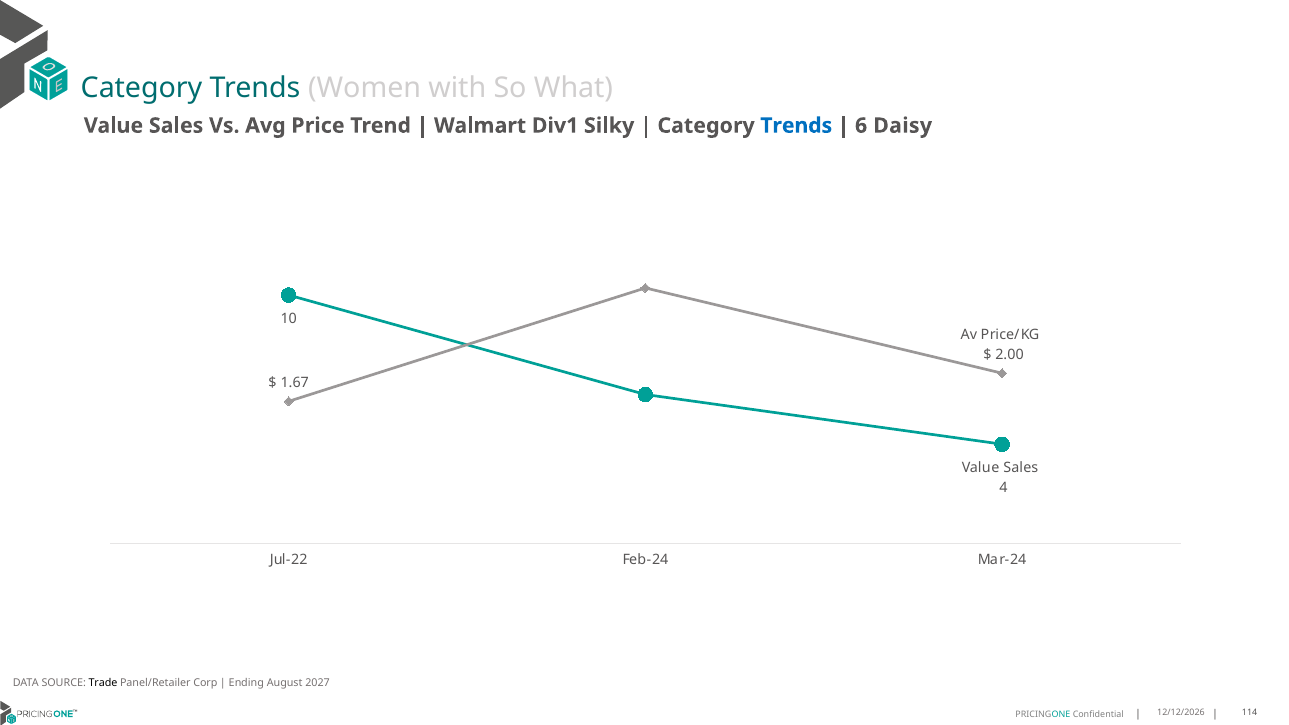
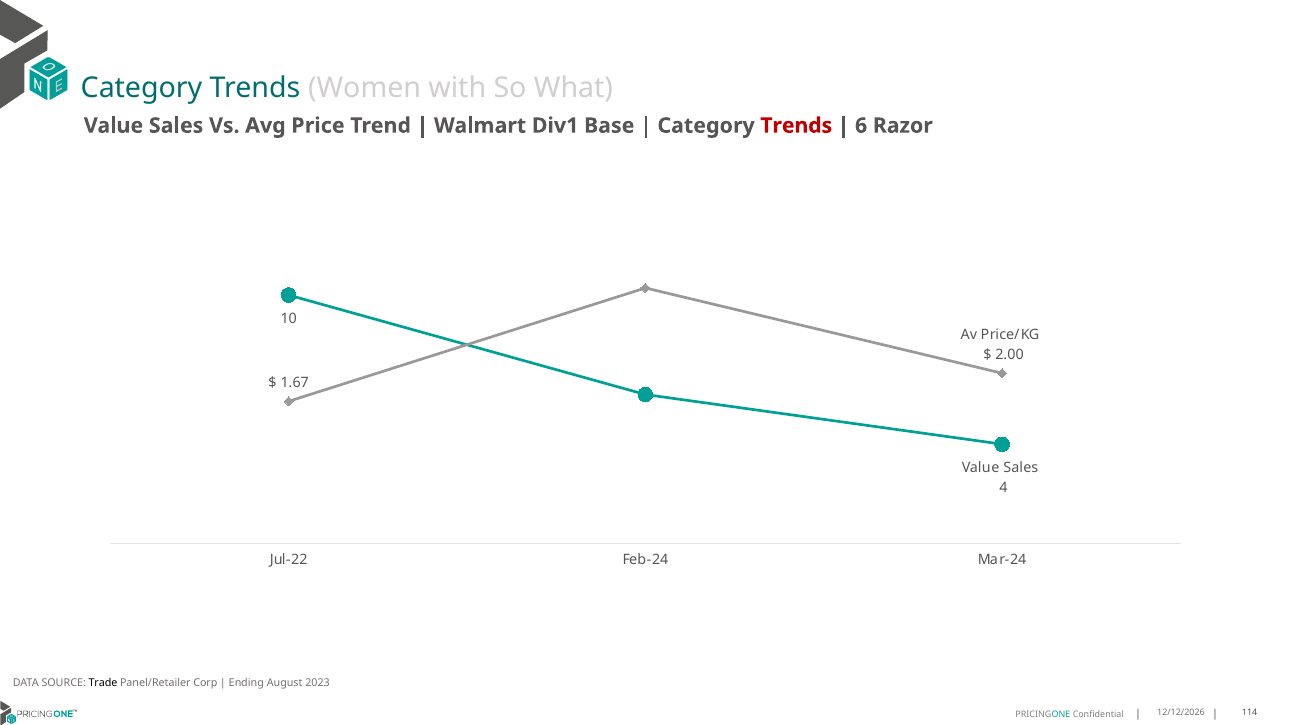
Silky: Silky -> Base (609, 126)
Trends colour: blue -> red (796, 126)
Daisy: Daisy -> Razor (903, 126)
2027: 2027 -> 2023 (318, 683)
